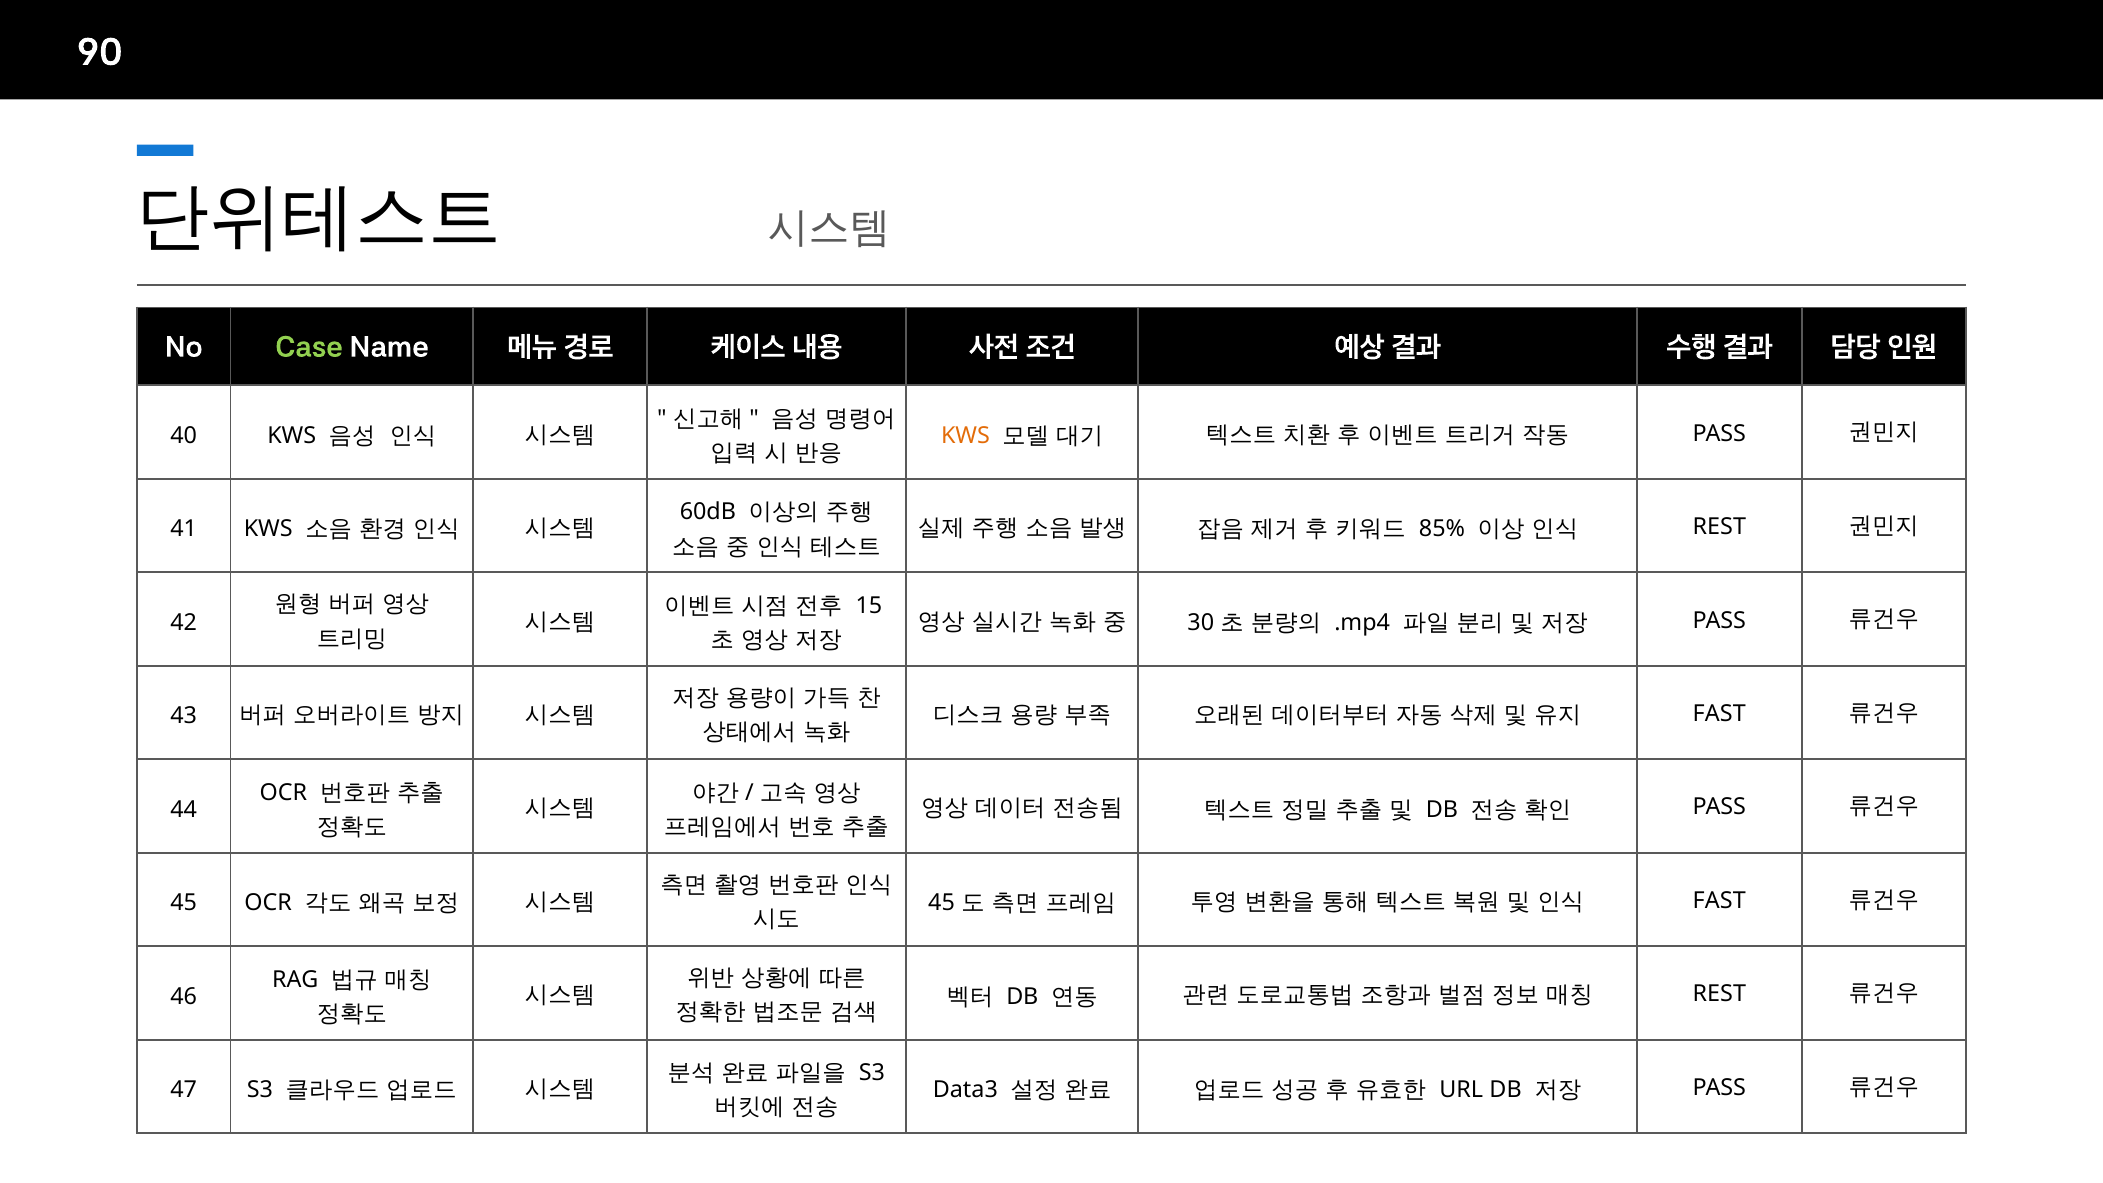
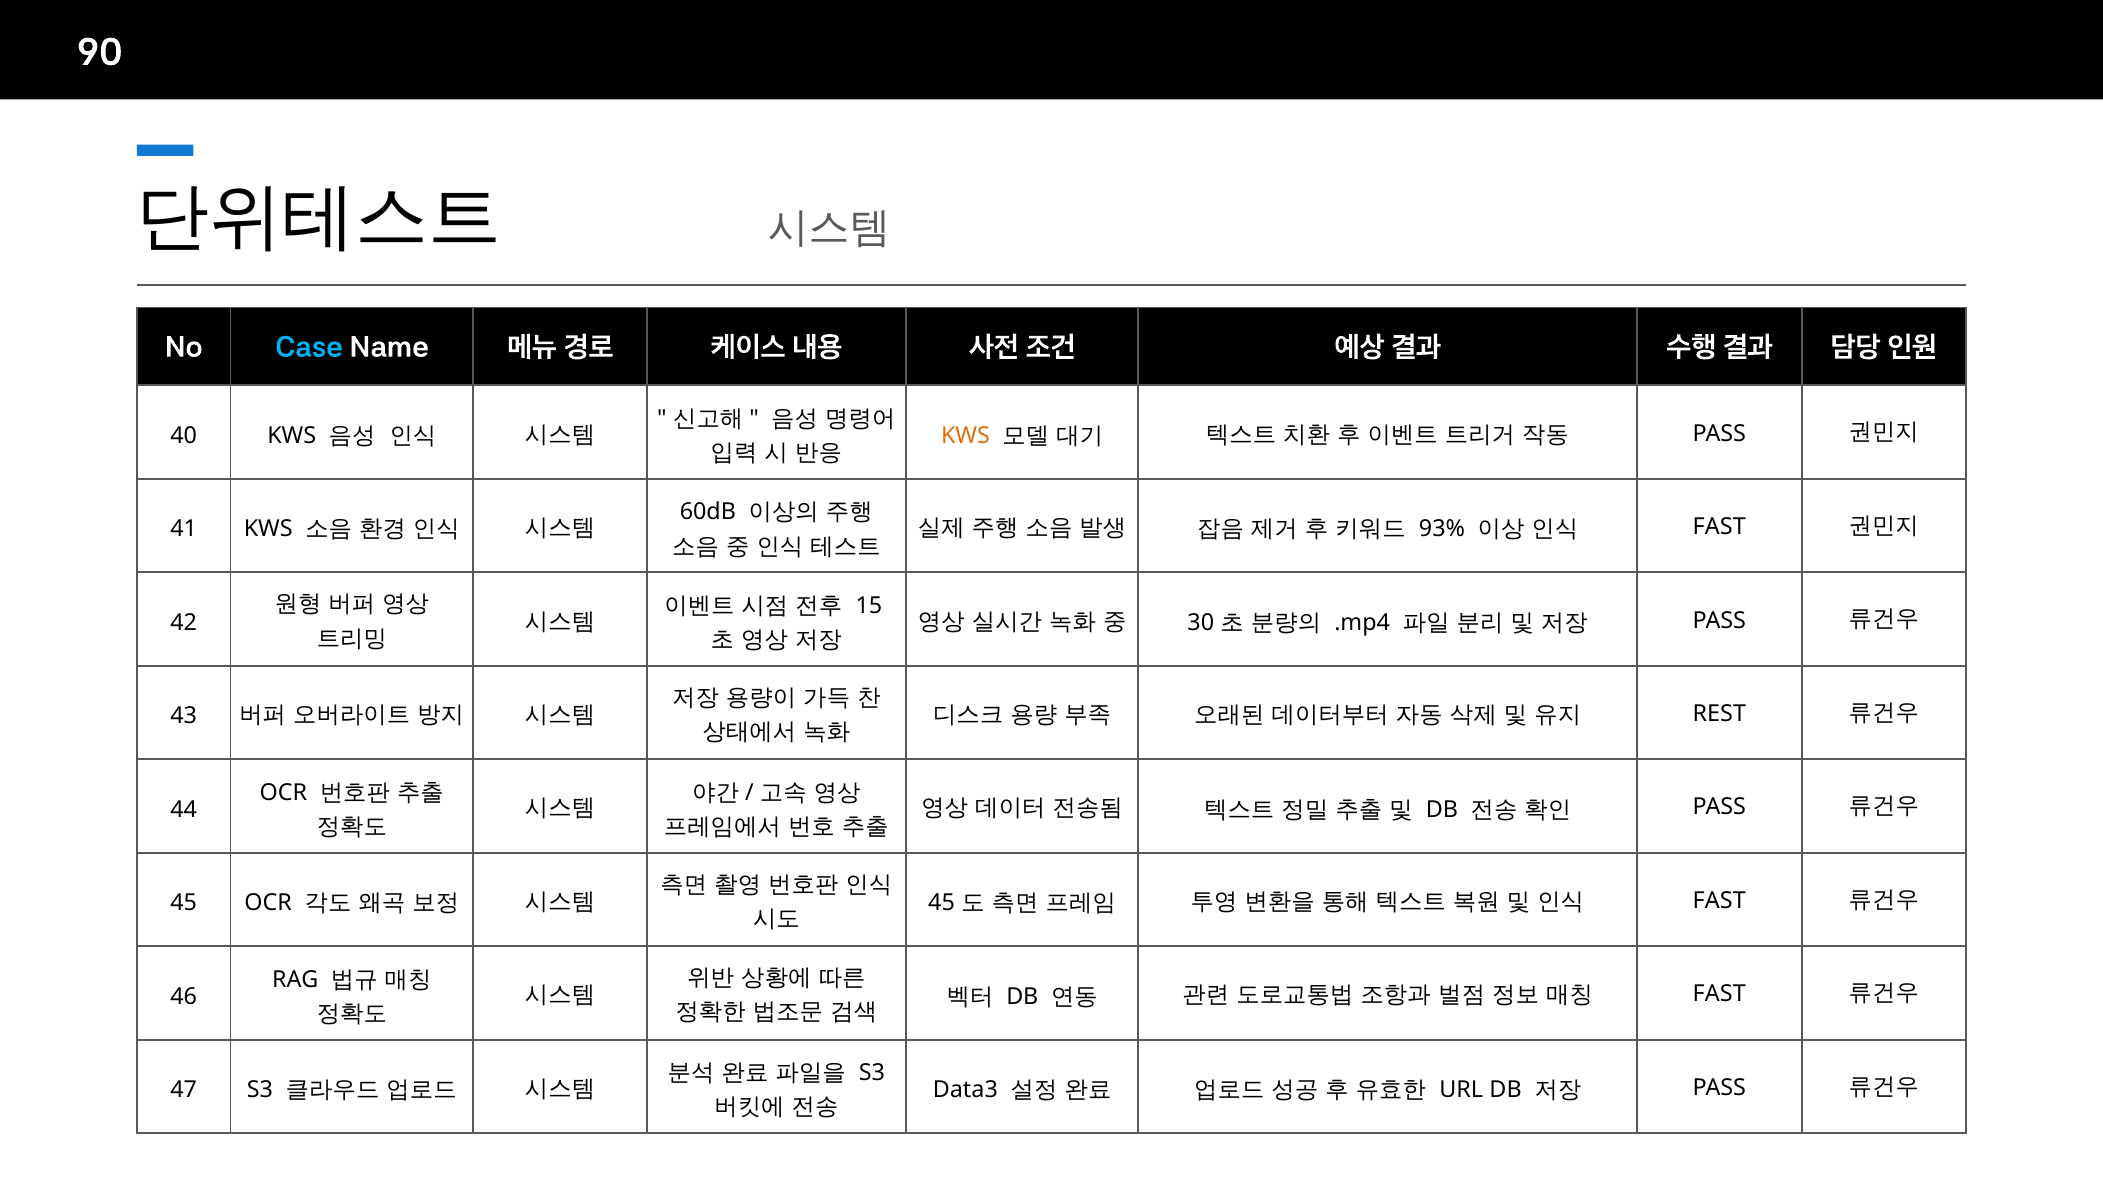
Case colour: light green -> light blue (309, 347)
85%: 85% -> 93% (1442, 529)
REST: REST -> FAST (1719, 527)
FAST: FAST -> REST (1719, 714)
REST: REST -> FAST (1719, 994)
